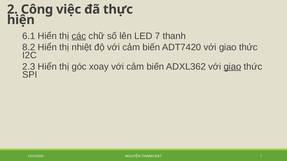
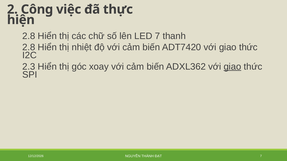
6.1: 6.1 -> 2.8 (29, 36)
các underline: present -> none (79, 36)
8.2: 8.2 -> 2.8 (29, 47)
